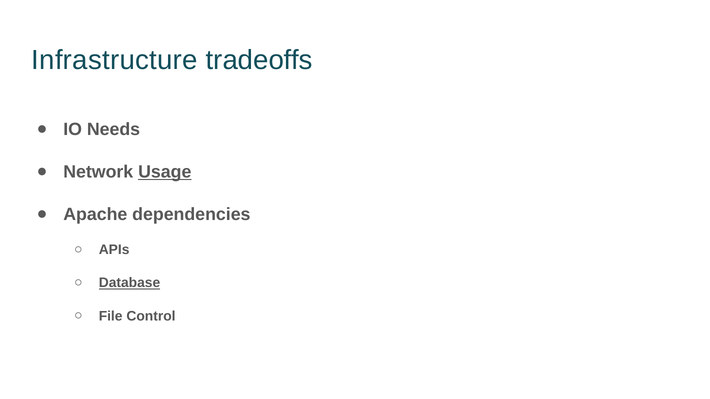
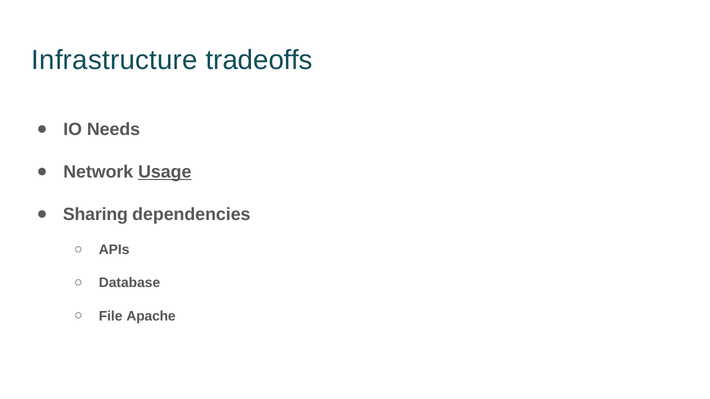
Apache: Apache -> Sharing (95, 215)
Database underline: present -> none (130, 283)
Control: Control -> Apache (151, 316)
